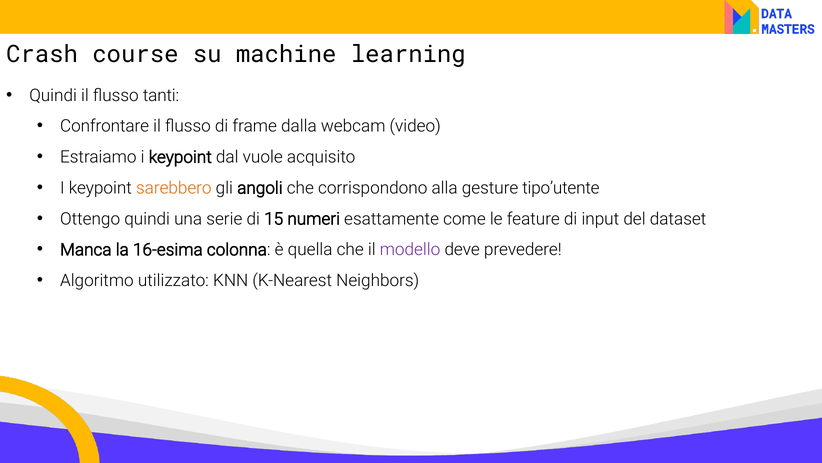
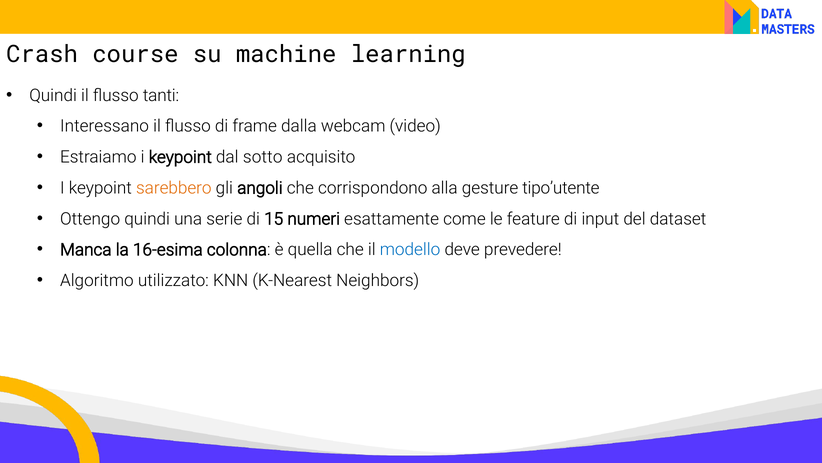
Confrontare: Confrontare -> Interessano (105, 126)
vuole: vuole -> sotto (263, 157)
modello colour: purple -> blue (410, 249)
